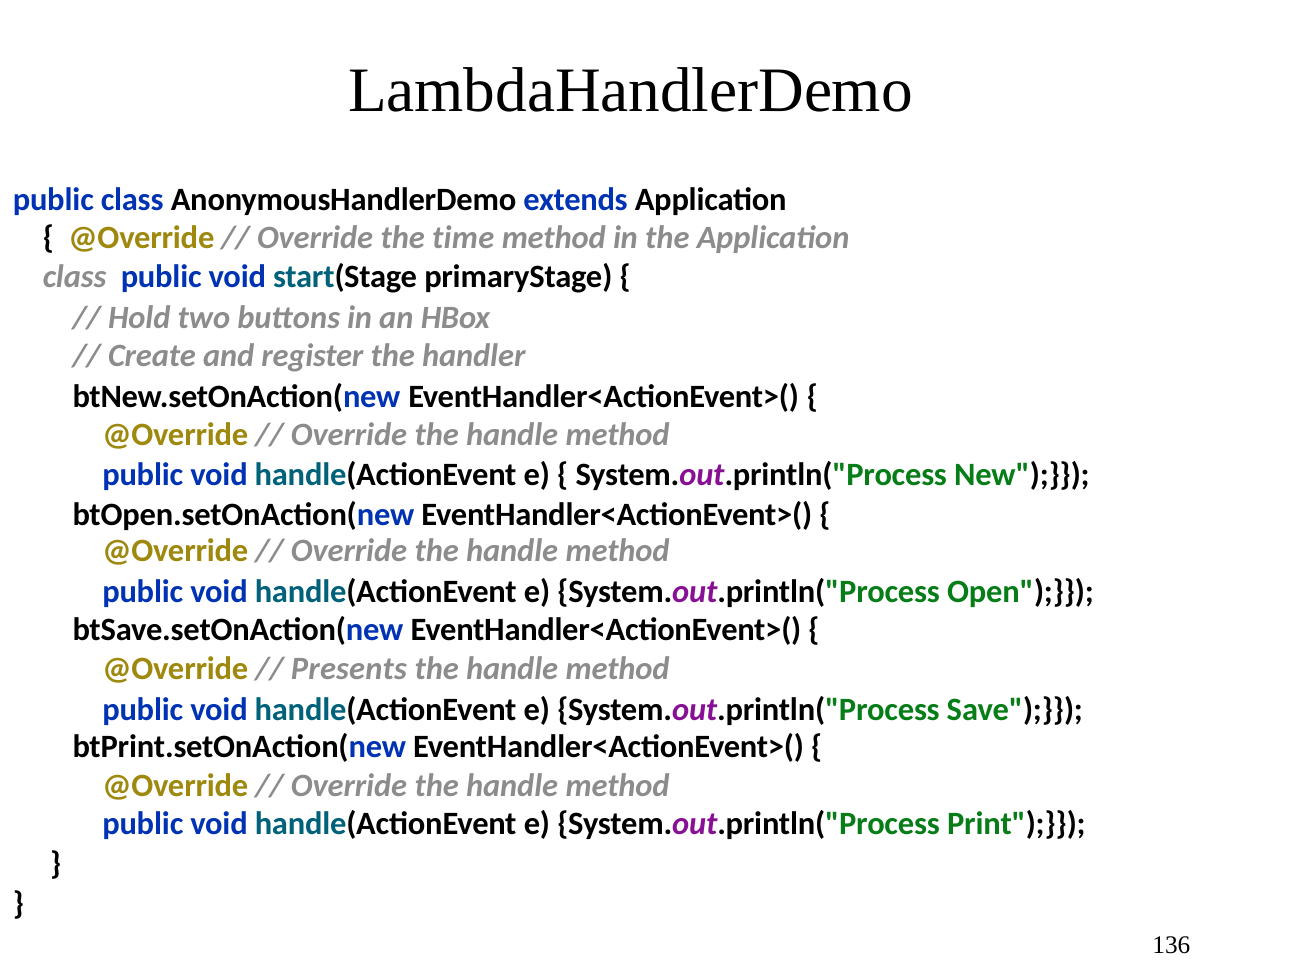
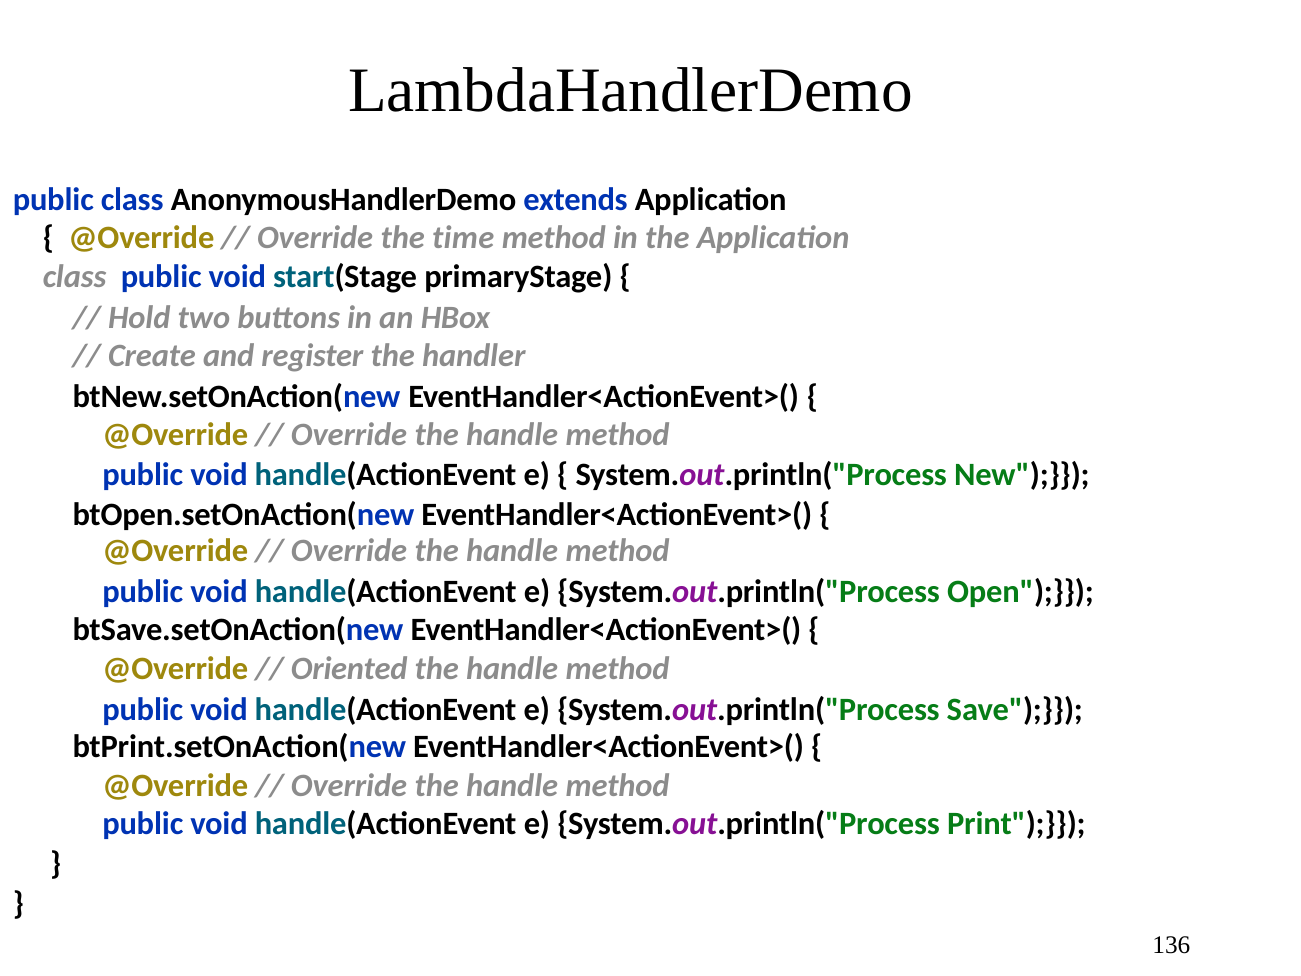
Presents: Presents -> Oriented (349, 668)
